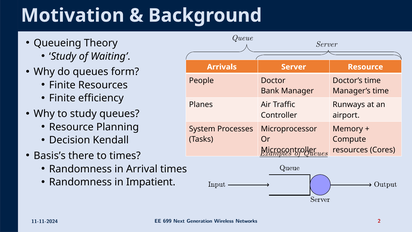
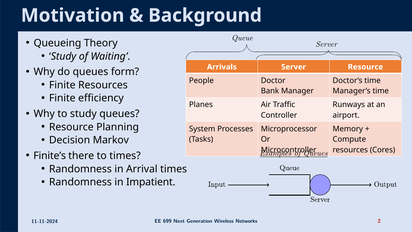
Kendall: Kendall -> Markov (111, 140)
Basis’s: Basis’s -> Finite’s (50, 155)
